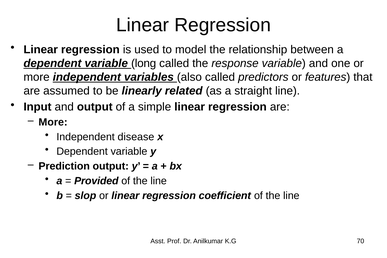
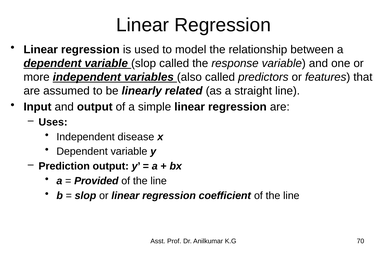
variable long: long -> slop (144, 63)
More: More -> Uses (53, 122)
